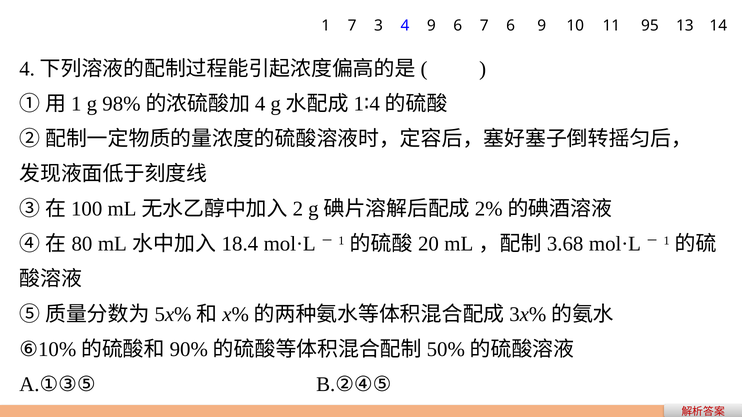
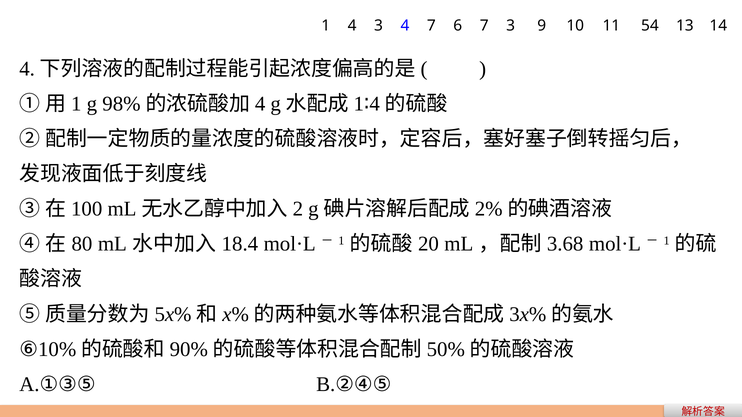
1 7: 7 -> 4 (352, 26)
4 9: 9 -> 7 (431, 26)
7 6: 6 -> 3 (511, 26)
95: 95 -> 54 (650, 26)
